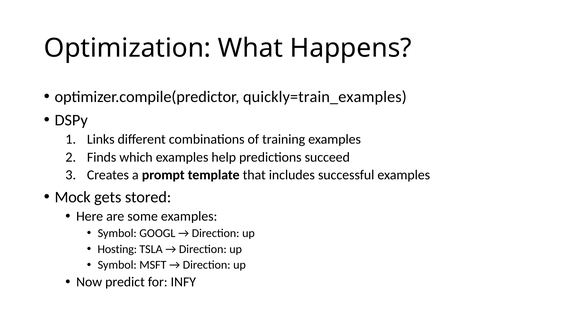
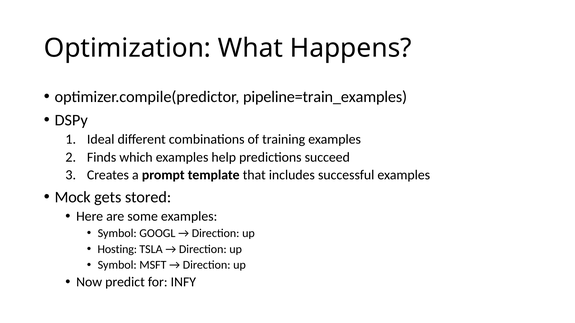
quickly=train_examples: quickly=train_examples -> pipeline=train_examples (325, 97)
Links: Links -> Ideal (101, 140)
